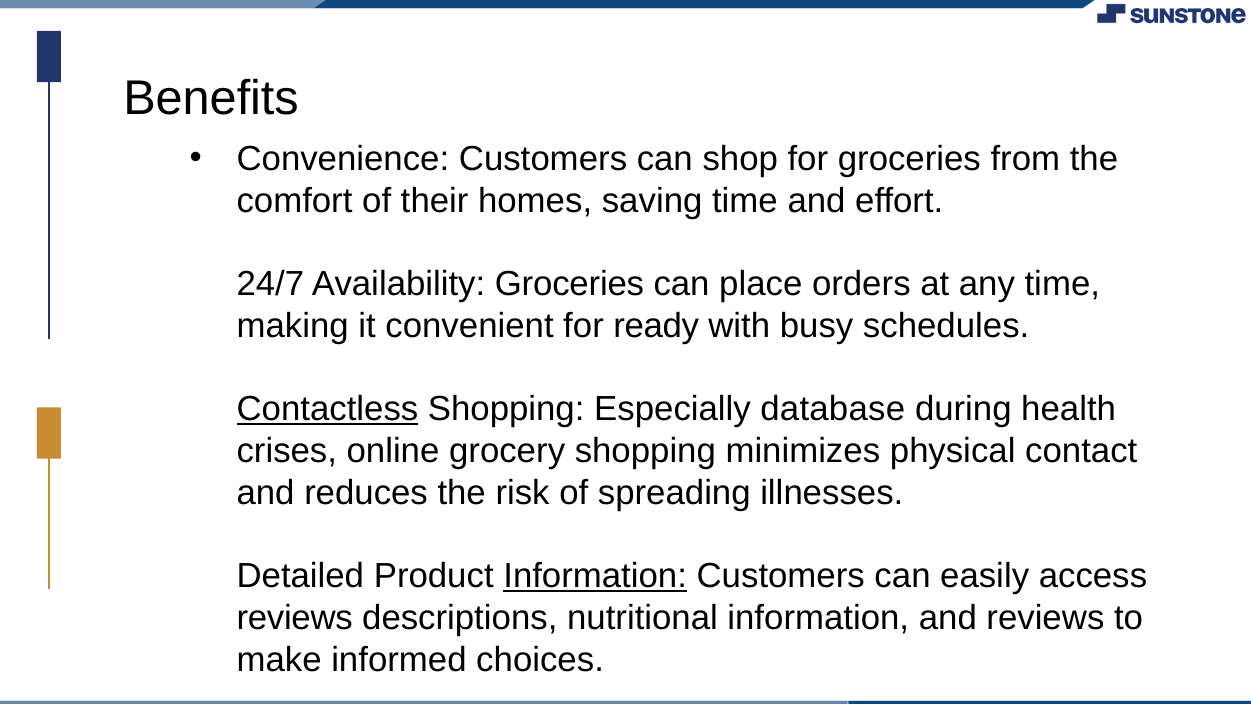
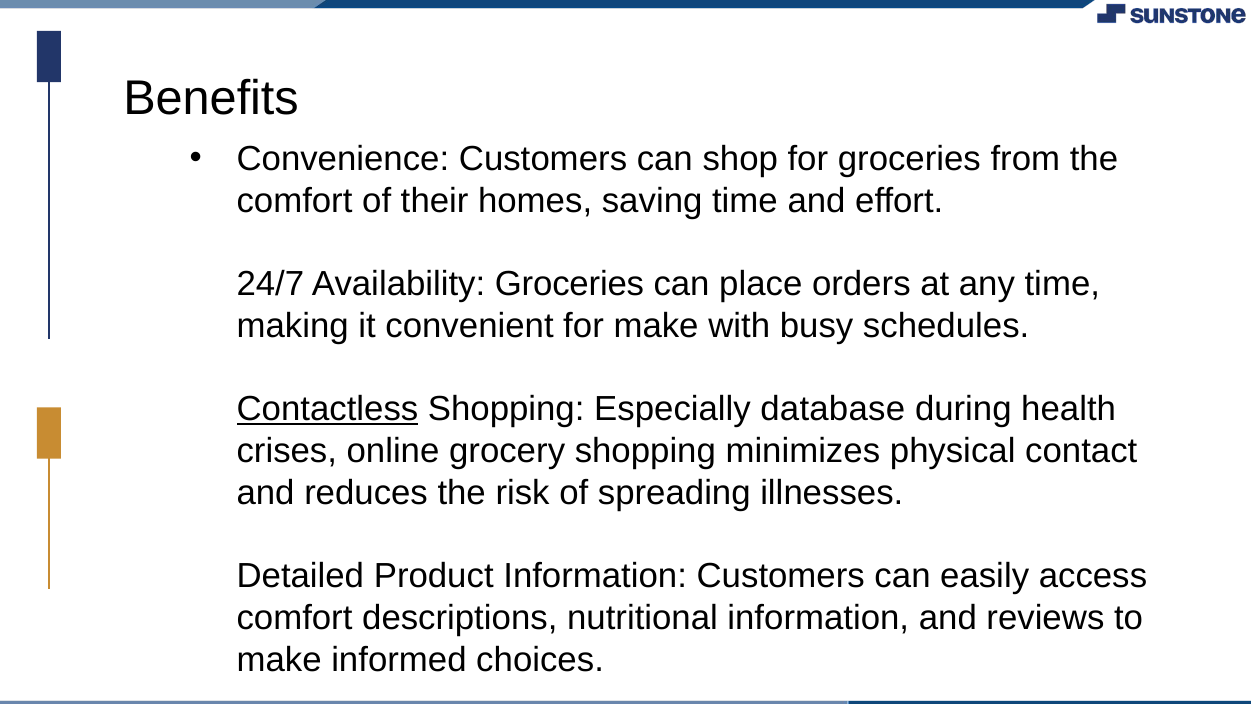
for ready: ready -> make (656, 326)
Information underline: present -> none (595, 576)
reviews: reviews -> comfort (295, 618)
